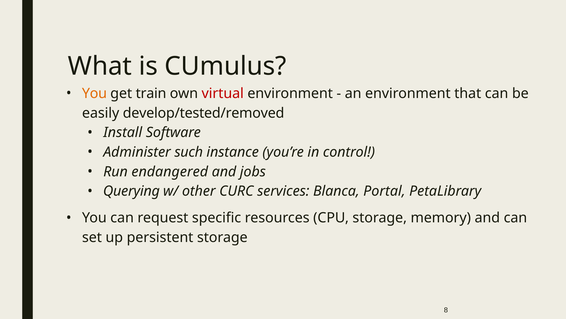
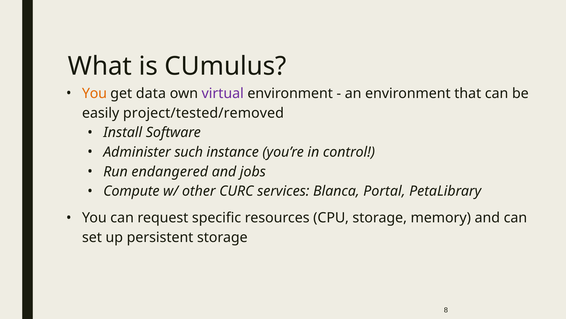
train: train -> data (151, 93)
virtual colour: red -> purple (223, 93)
develop/tested/removed: develop/tested/removed -> project/tested/removed (203, 113)
Querying: Querying -> Compute (131, 191)
